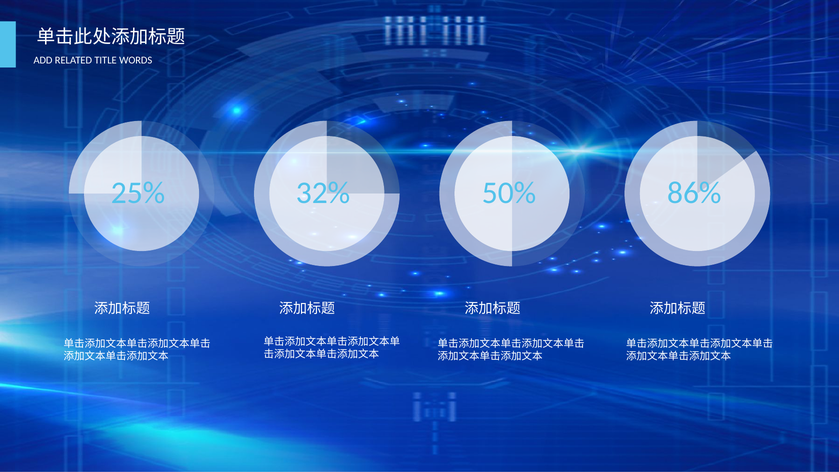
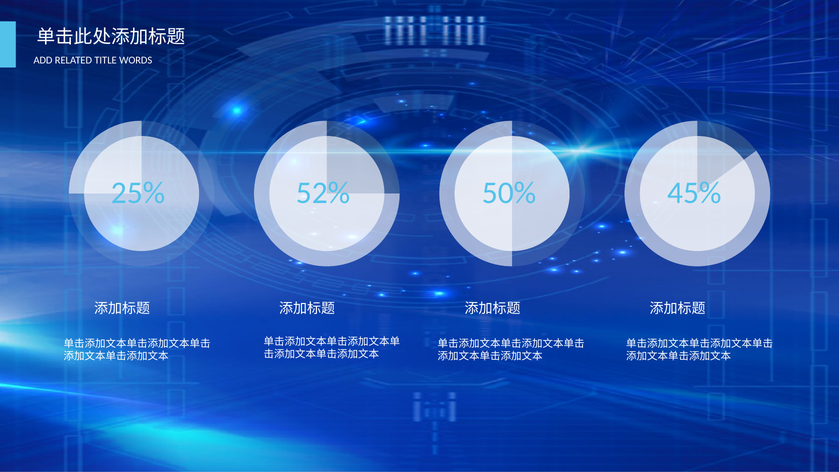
32%: 32% -> 52% (323, 193)
86%: 86% -> 45% (694, 193)
